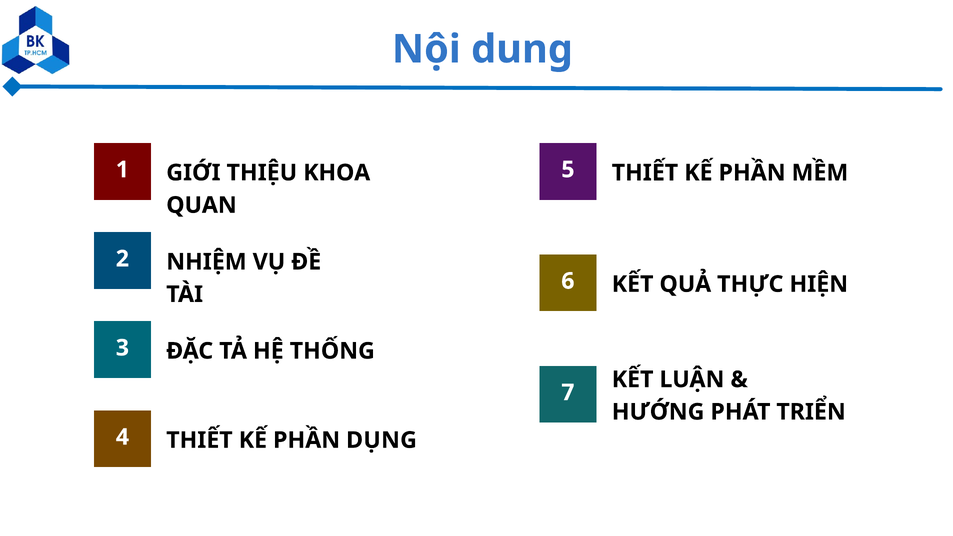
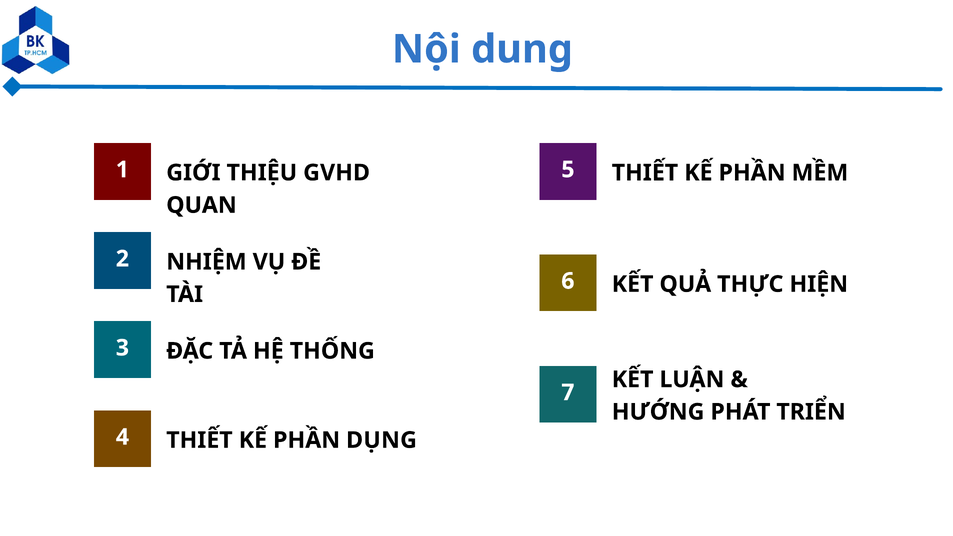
KHOA: KHOA -> GVHD (337, 173)
